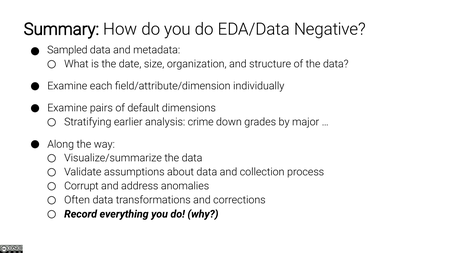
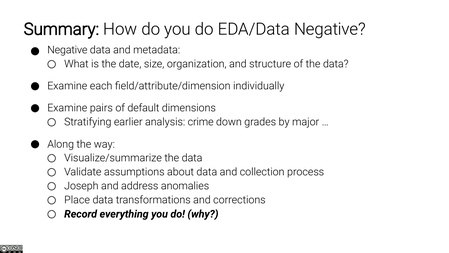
Sampled: Sampled -> Negative (67, 50)
Corrupt: Corrupt -> Joseph (81, 186)
Often: Often -> Place (77, 200)
